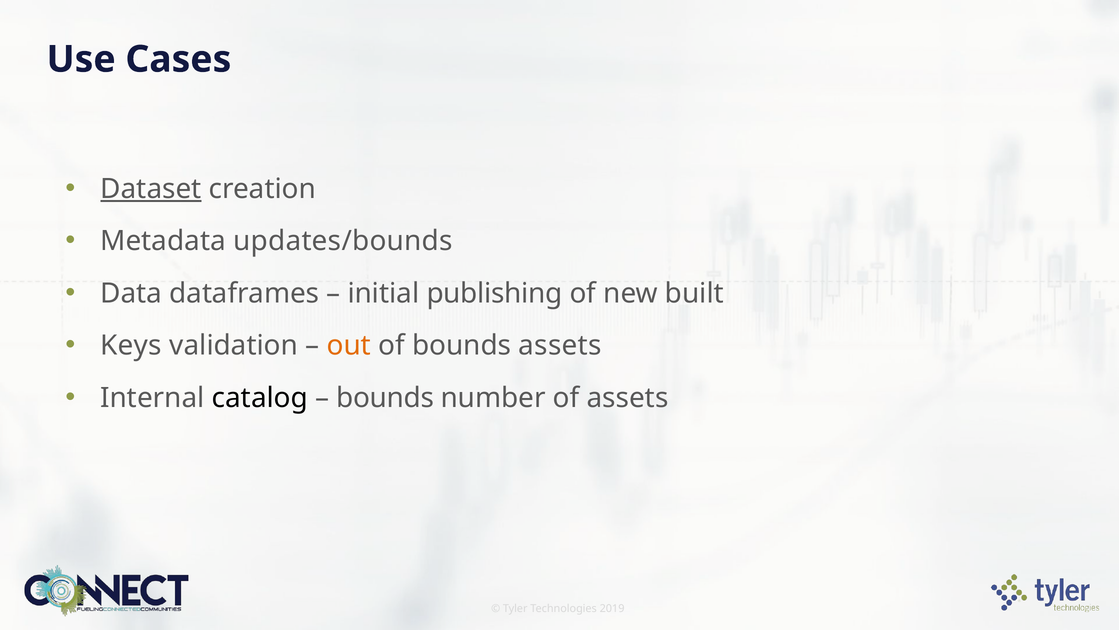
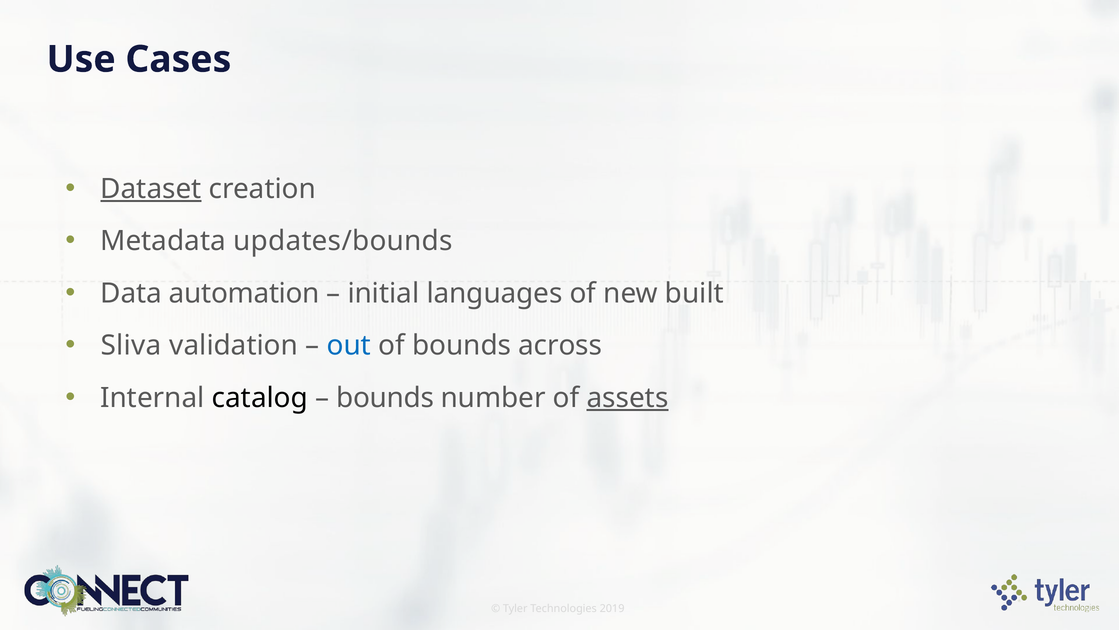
dataframes: dataframes -> automation (244, 293)
publishing: publishing -> languages (494, 293)
Keys: Keys -> Sliva (131, 345)
out colour: orange -> blue (349, 345)
bounds assets: assets -> across (560, 345)
assets underline: none -> present (628, 398)
